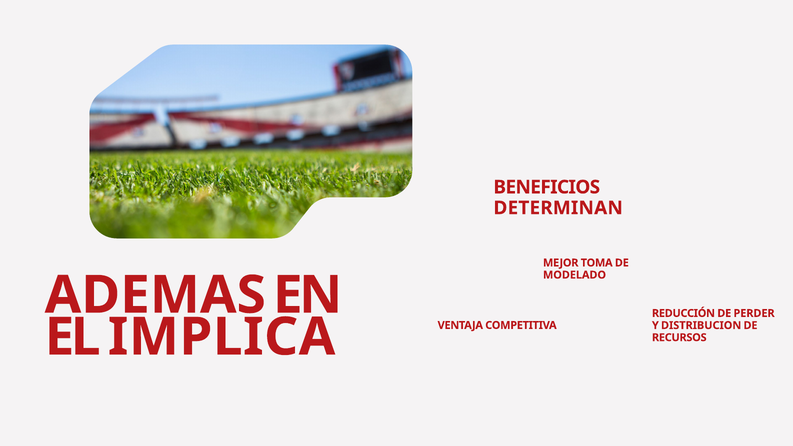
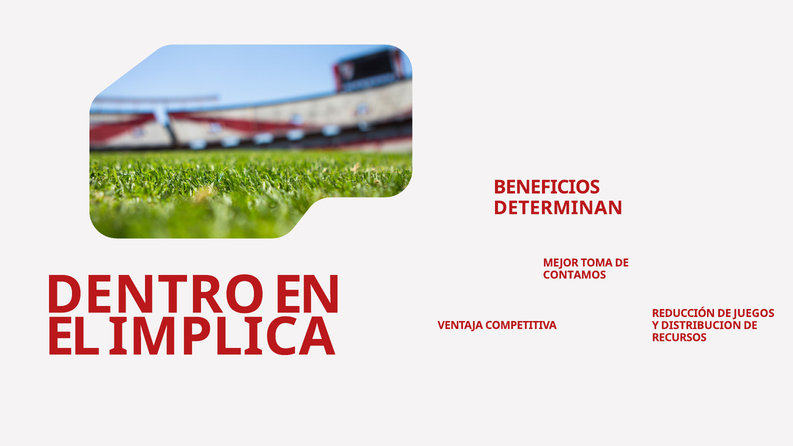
MODELADO: MODELADO -> CONTAMOS (575, 275)
ADEMAS: ADEMAS -> DENTRO (155, 295)
PERDER: PERDER -> JUEGOS (754, 313)
